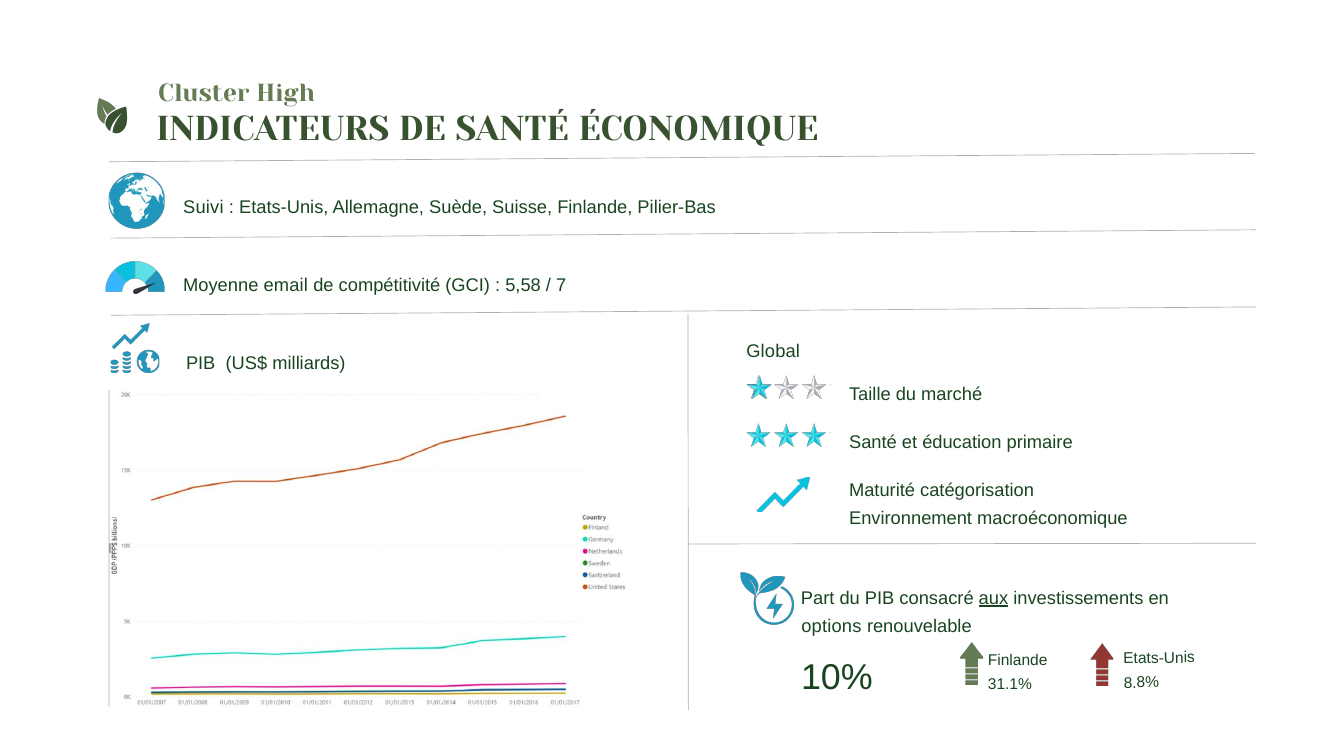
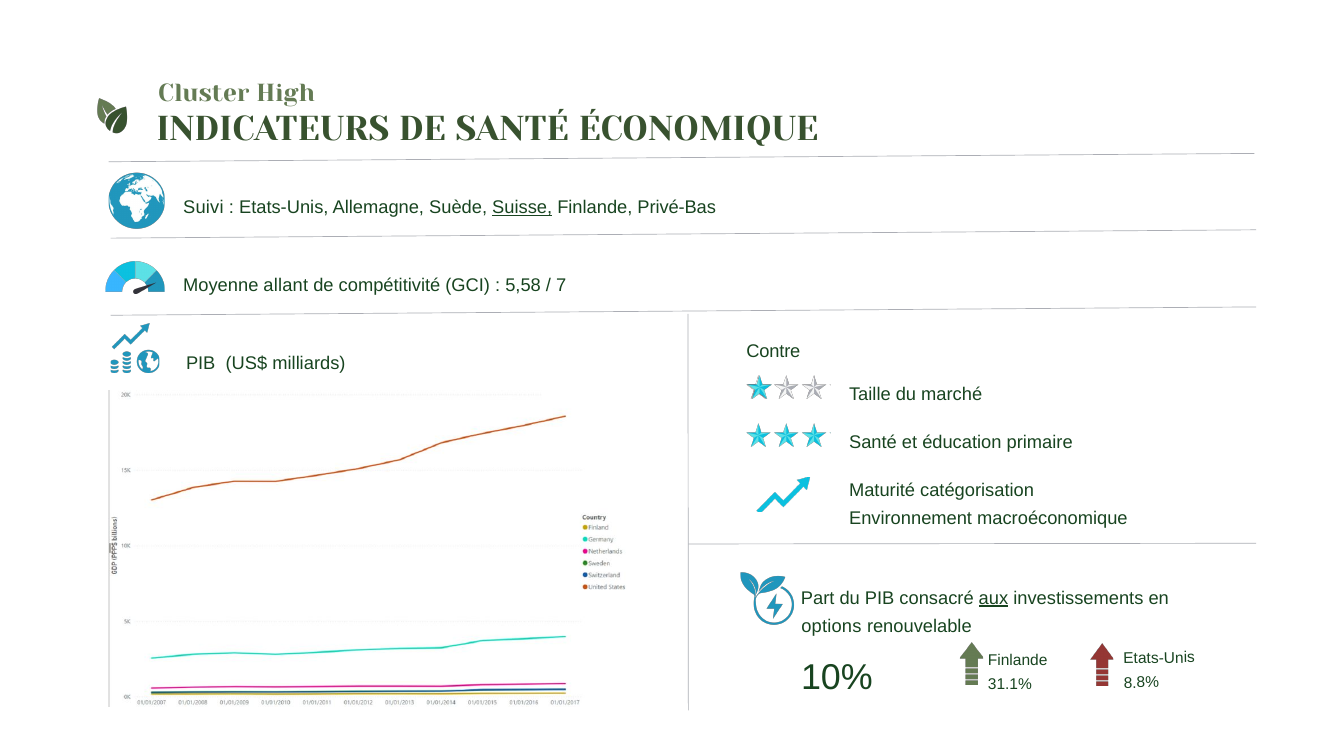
Suisse underline: none -> present (522, 208)
Pilier-Bas: Pilier-Bas -> Privé-Bas (677, 208)
email: email -> allant (286, 286)
Global: Global -> Contre (773, 352)
